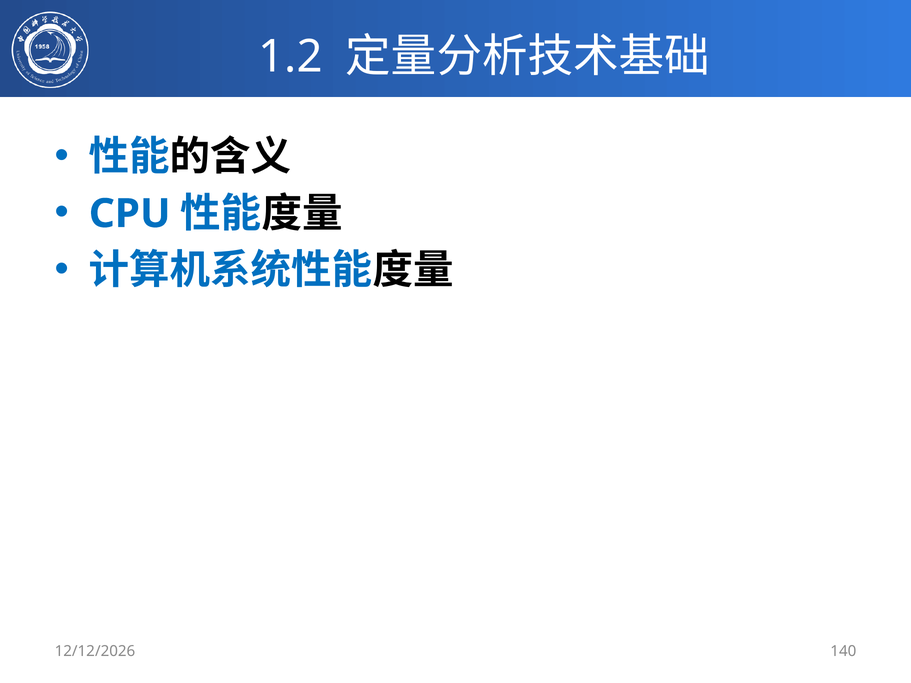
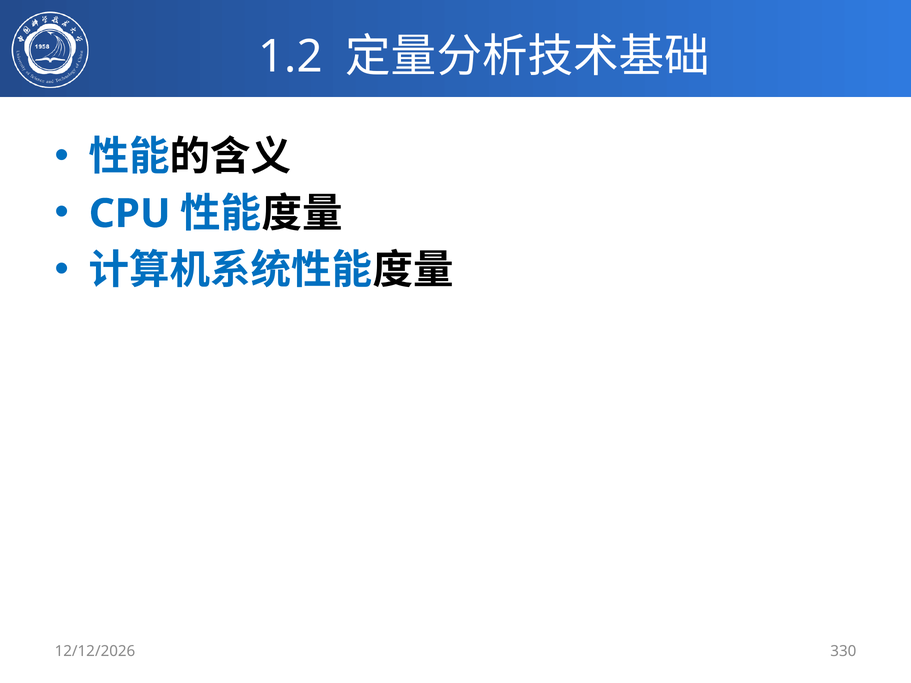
140: 140 -> 330 (843, 651)
